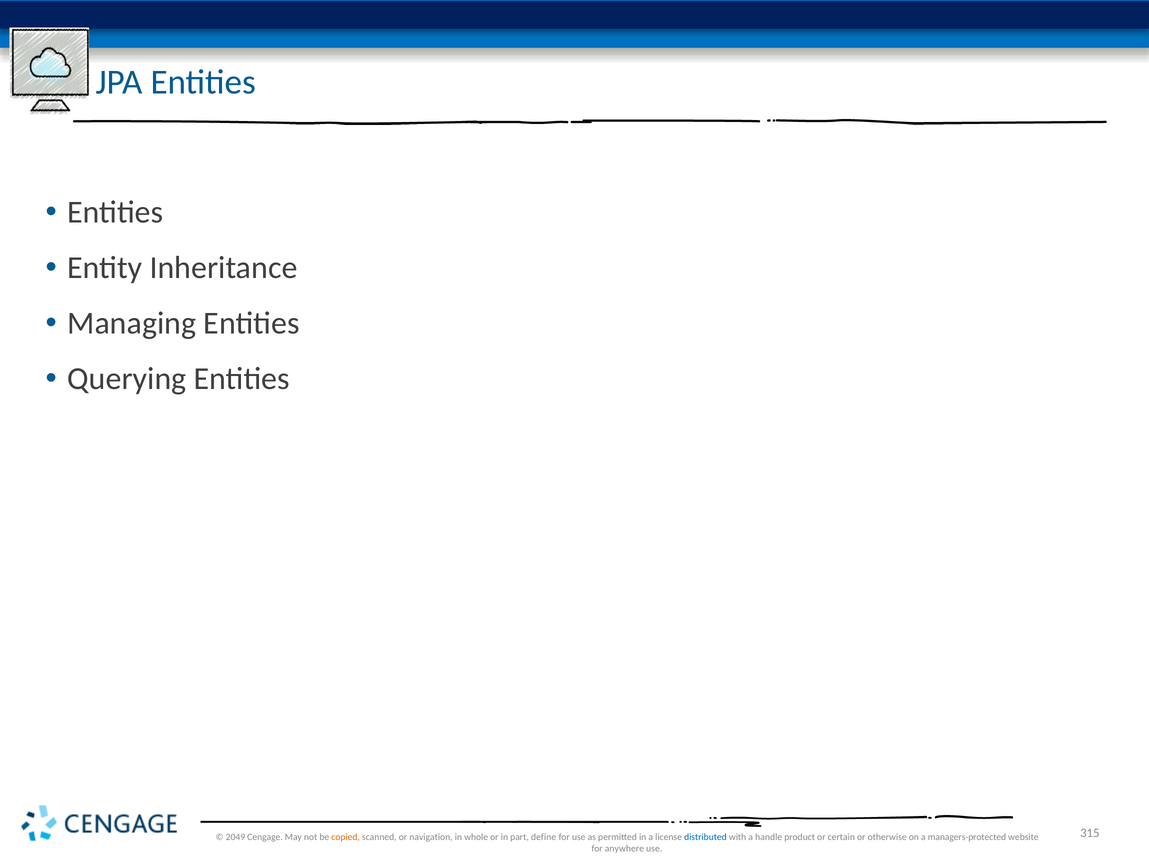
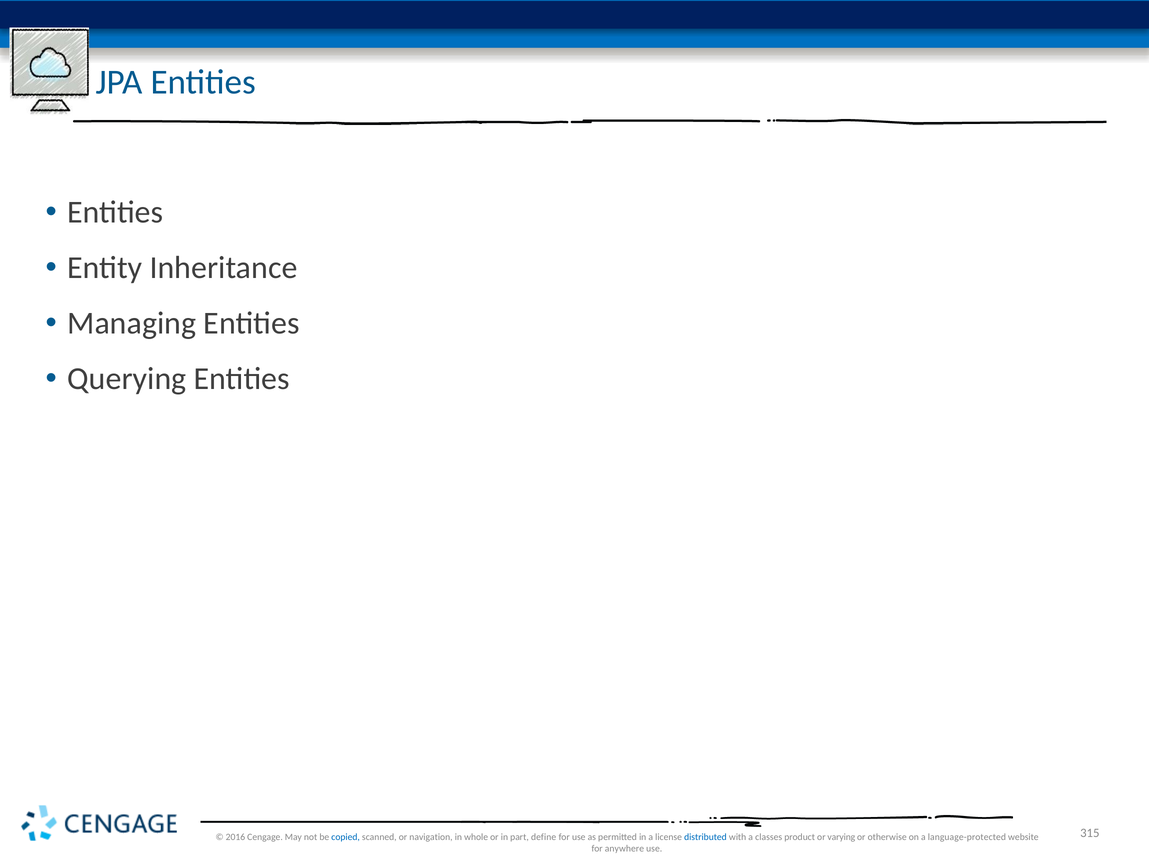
2049: 2049 -> 2016 (235, 837)
copied colour: orange -> blue (346, 837)
handle: handle -> classes (769, 837)
certain: certain -> varying (841, 837)
managers-protected: managers-protected -> language-protected (967, 837)
